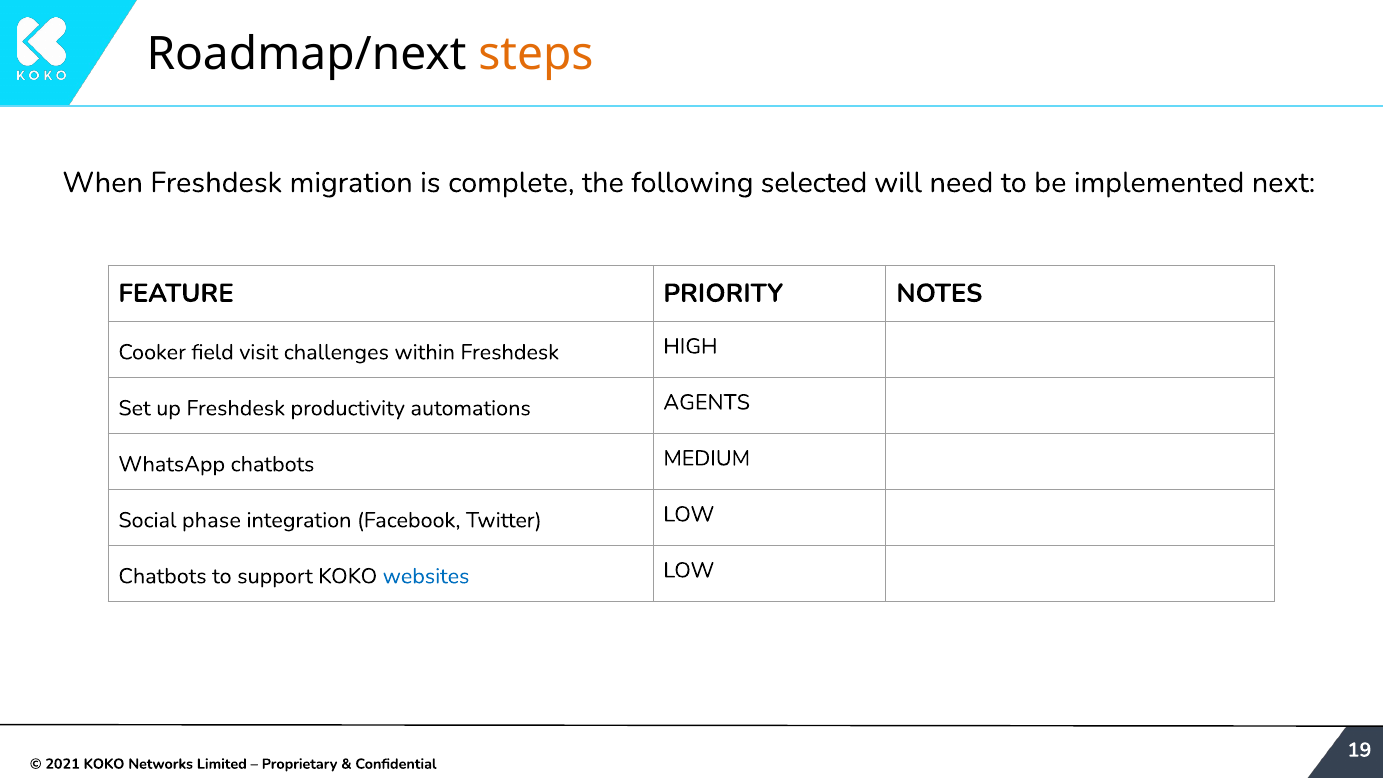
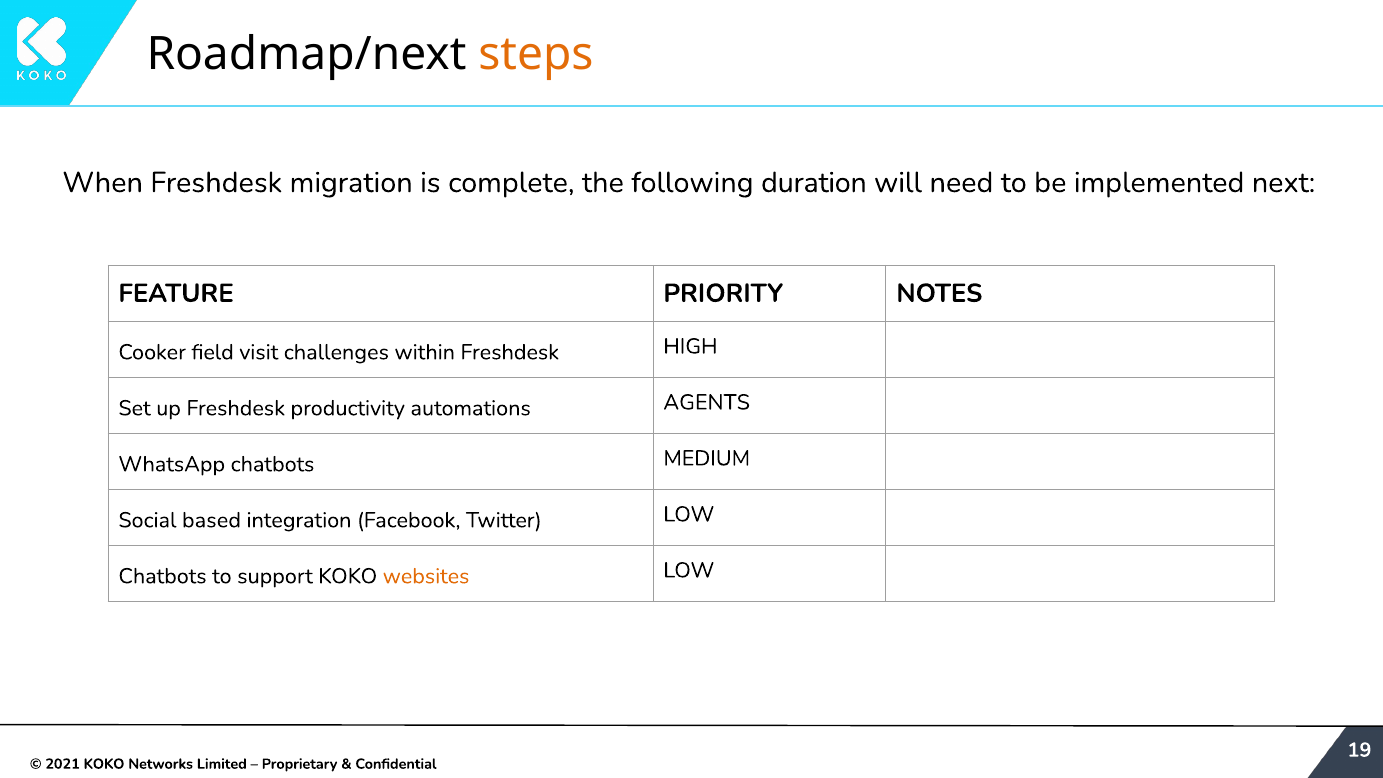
selected: selected -> duration (814, 183)
phase: phase -> based (211, 520)
websites colour: blue -> orange (426, 576)
